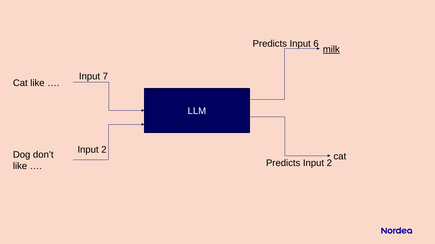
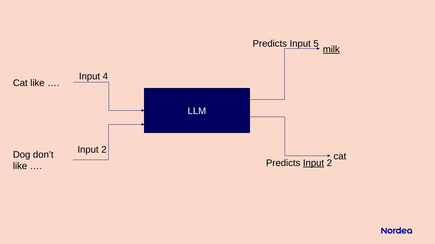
6: 6 -> 5 (316, 44)
7: 7 -> 4 (105, 77)
Input underline: none -> present (314, 163)
